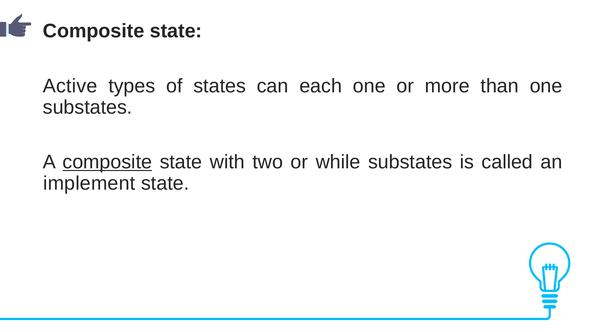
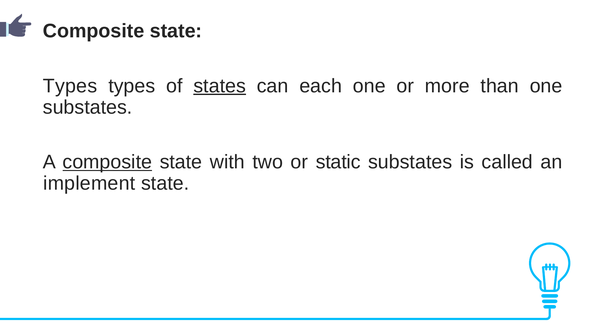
Active: Active -> Types (70, 86)
states underline: none -> present (220, 86)
while: while -> static (338, 162)
